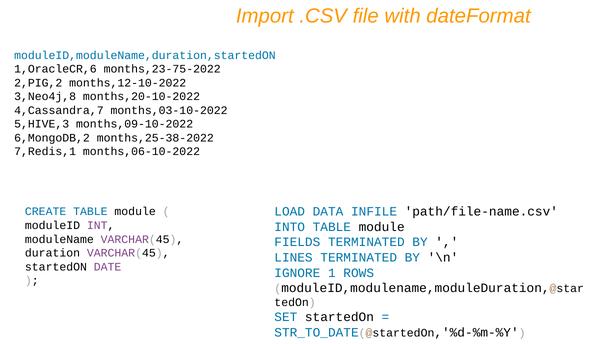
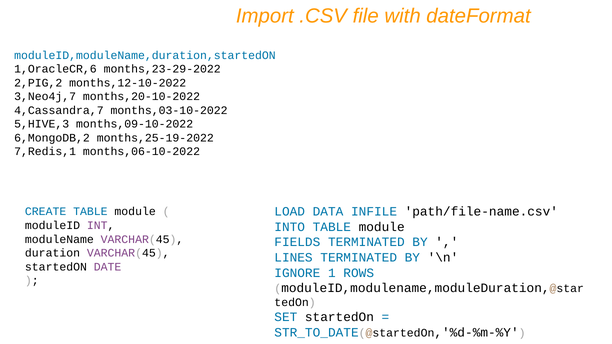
months,23-75-2022: months,23-75-2022 -> months,23-29-2022 (162, 69)
3,Neo4j,8: 3,Neo4j,8 -> 3,Neo4j,7 (45, 97)
months,25-38-2022: months,25-38-2022 -> months,25-19-2022 (155, 138)
